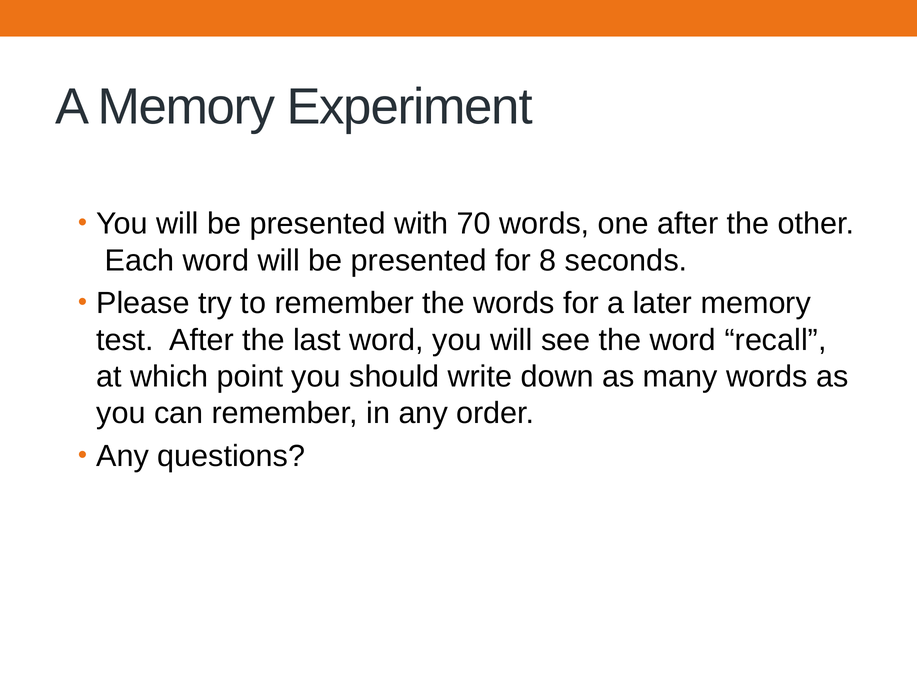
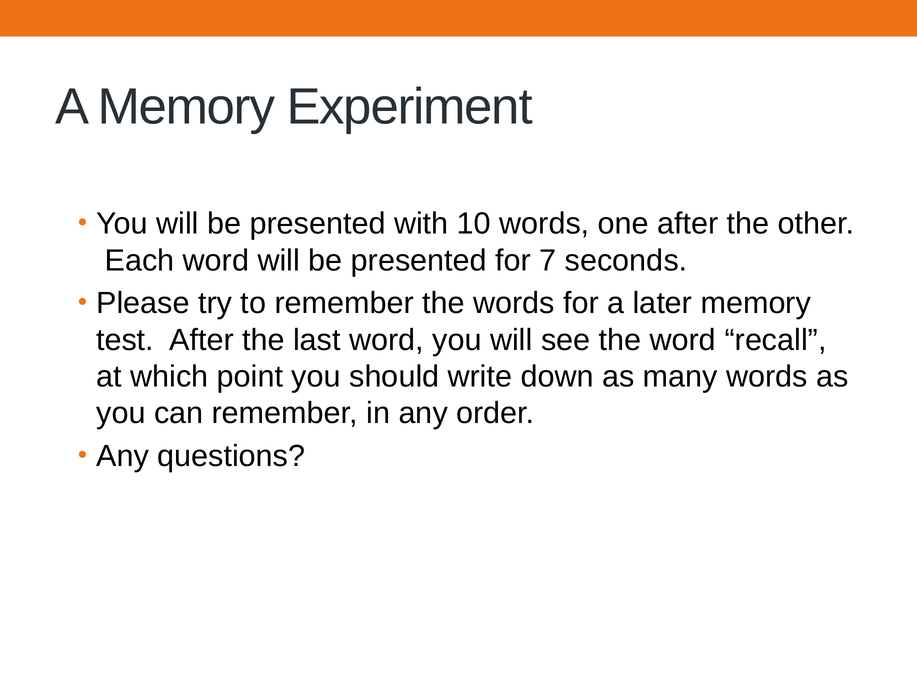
70: 70 -> 10 (474, 224)
8: 8 -> 7 (548, 260)
